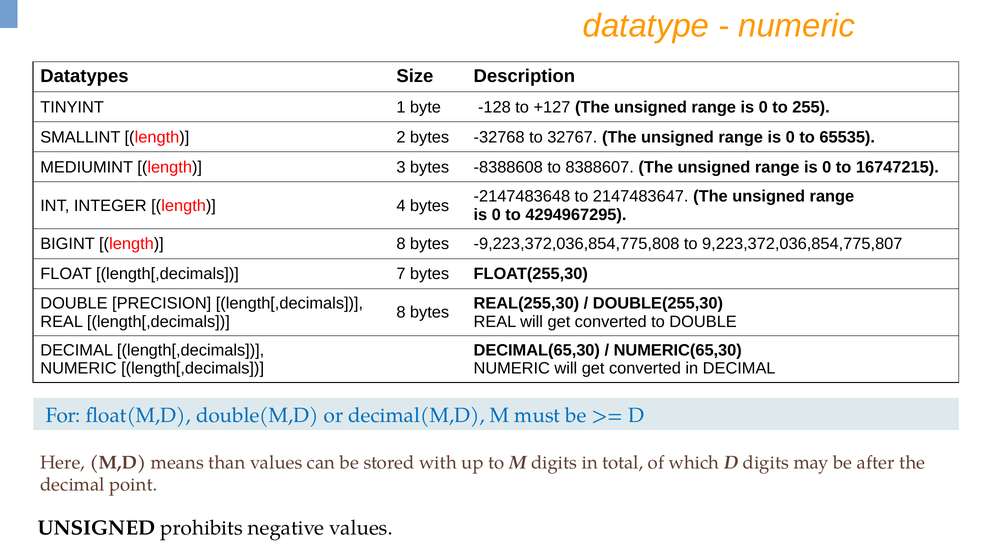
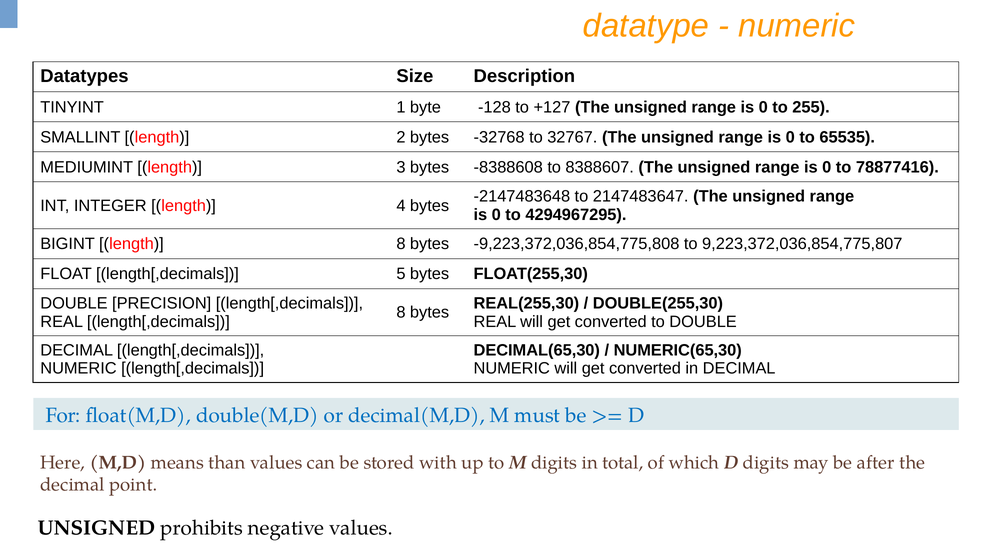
16747215: 16747215 -> 78877416 (897, 167)
7: 7 -> 5 (401, 274)
